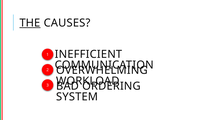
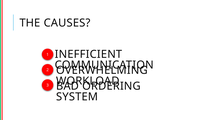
THE underline: present -> none (30, 23)
